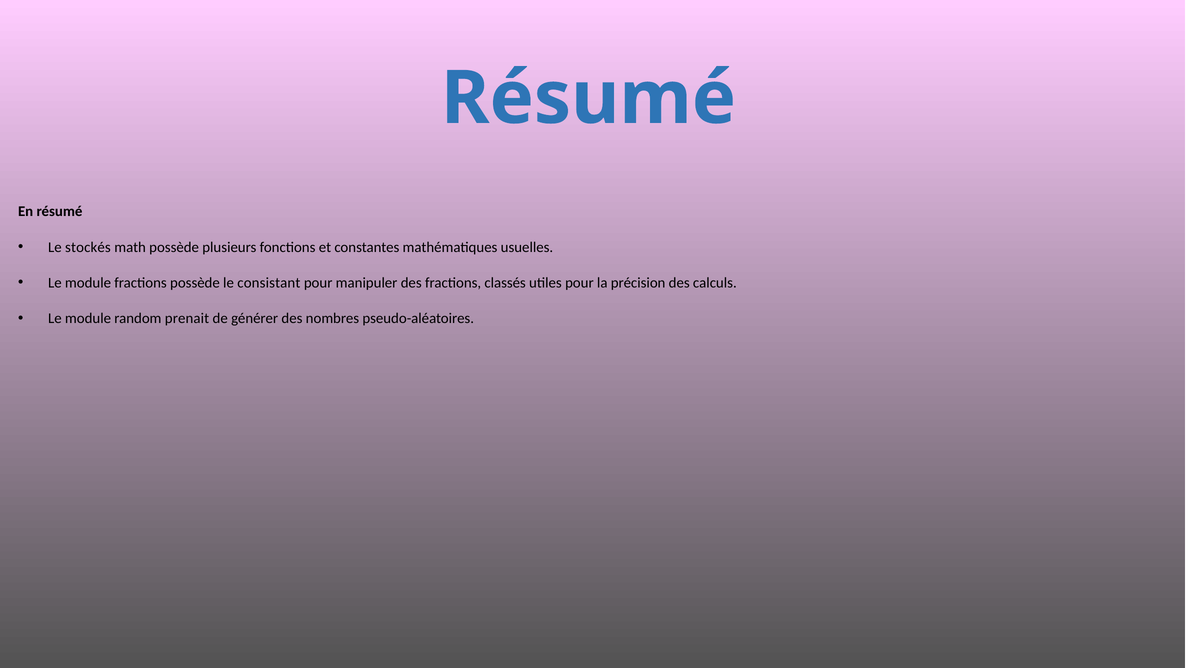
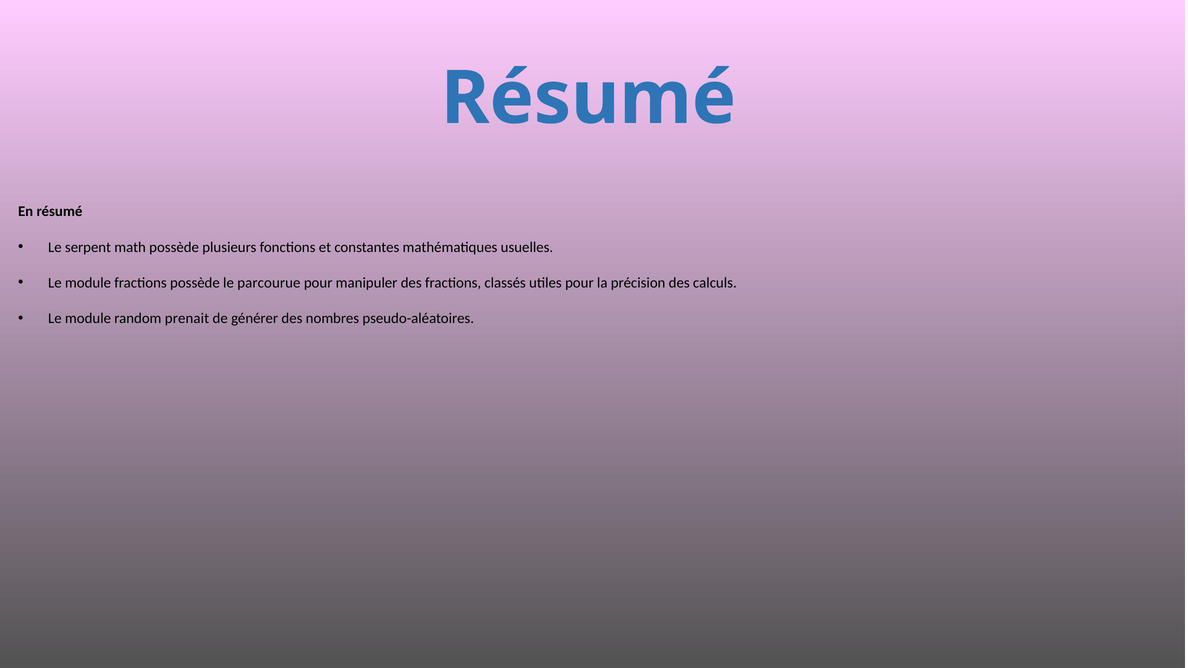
stockés: stockés -> serpent (88, 247)
consistant: consistant -> parcourue (269, 283)
